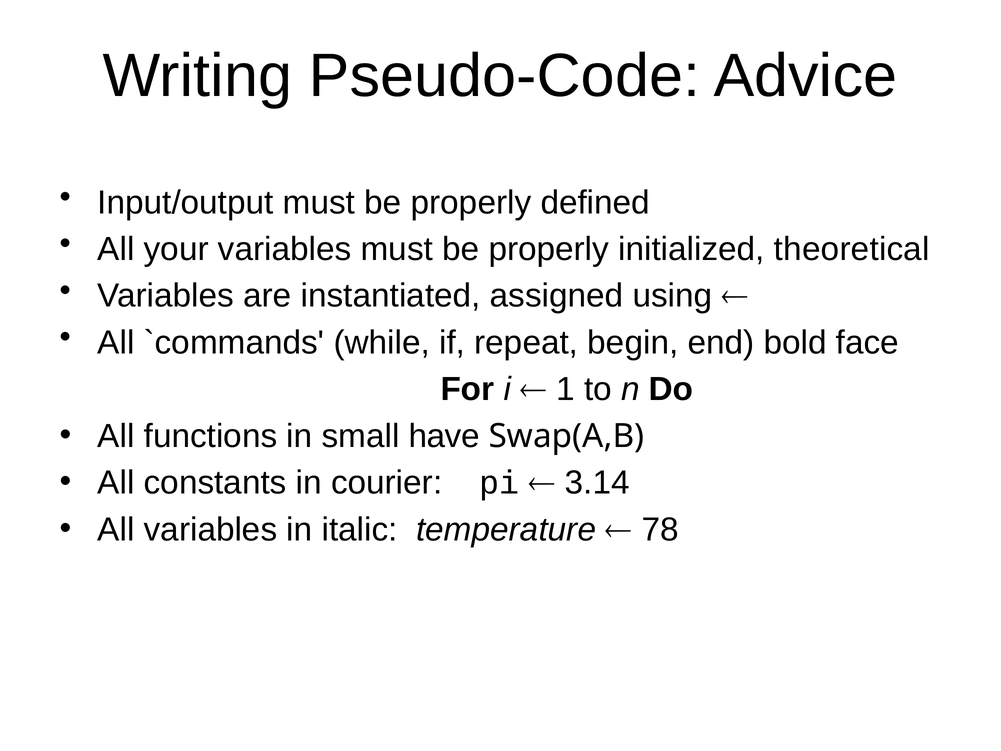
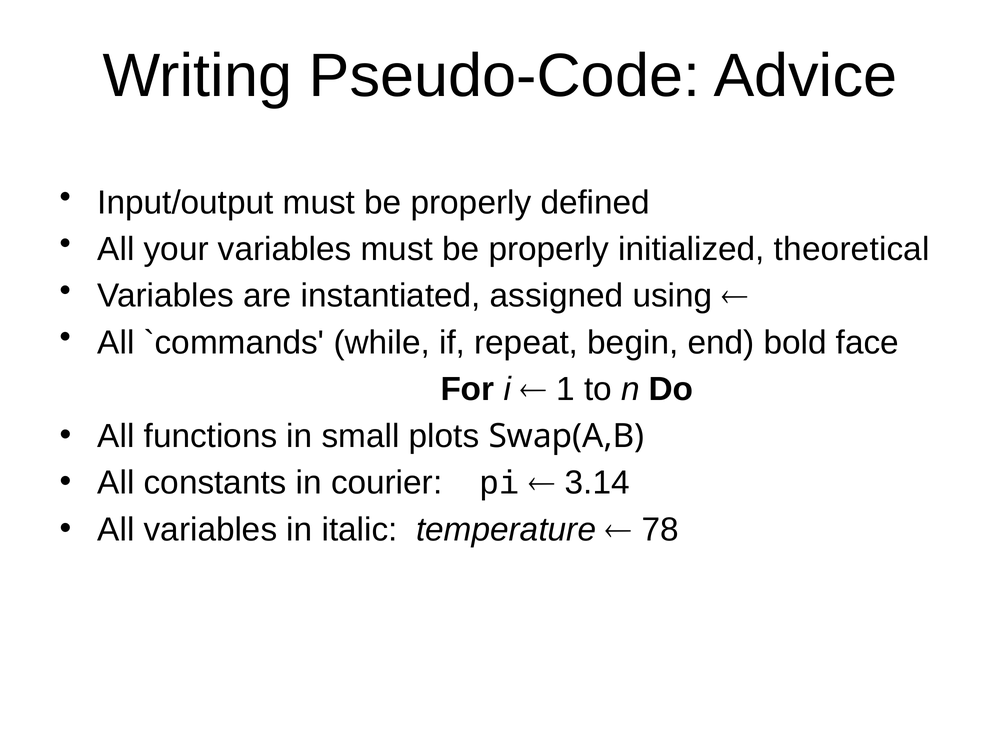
have: have -> plots (444, 436)
